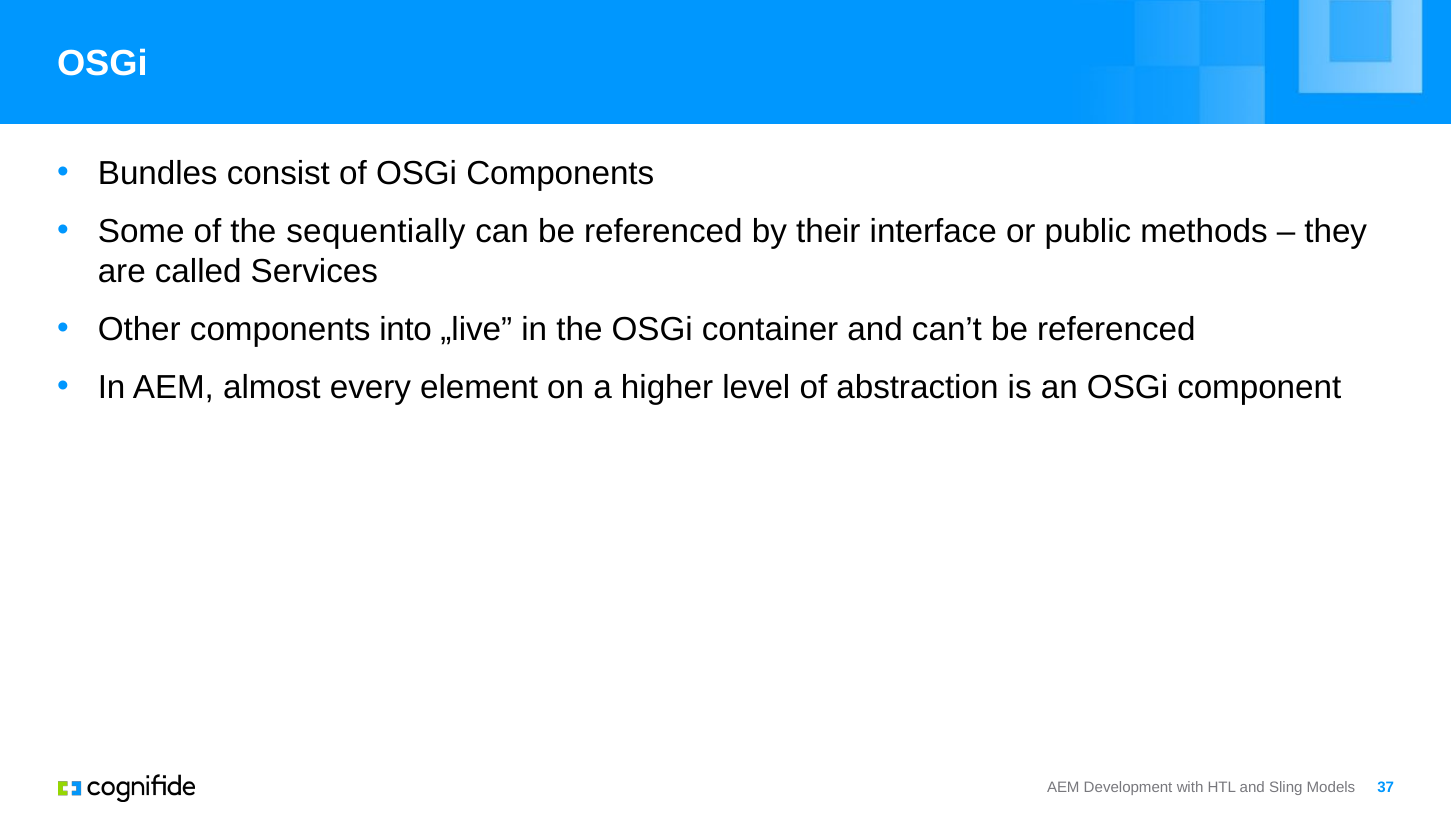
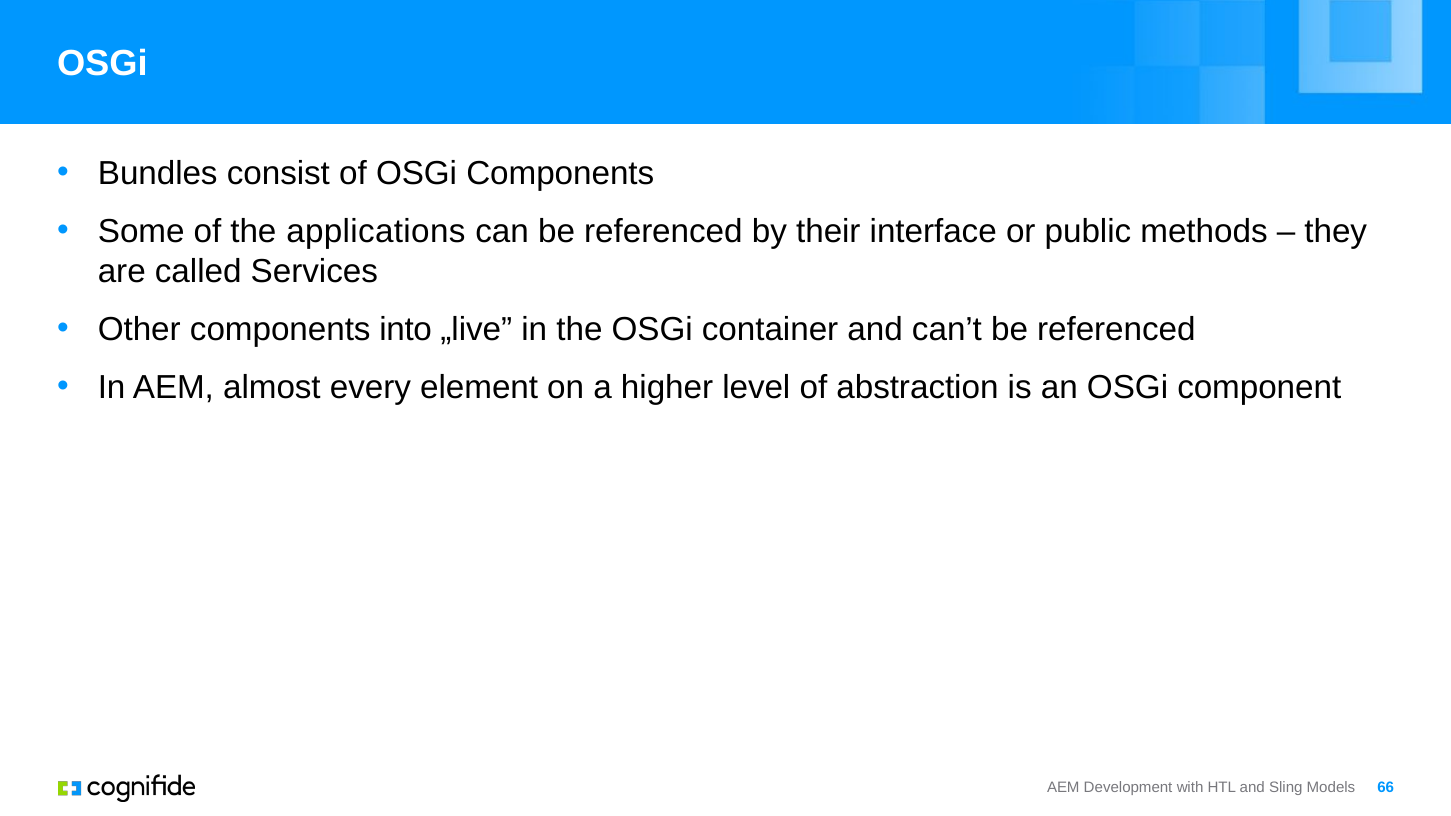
sequentially: sequentially -> applications (376, 231)
37: 37 -> 66 (1386, 788)
